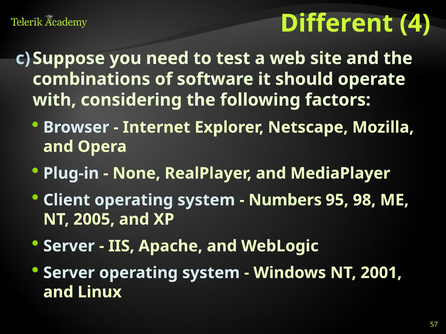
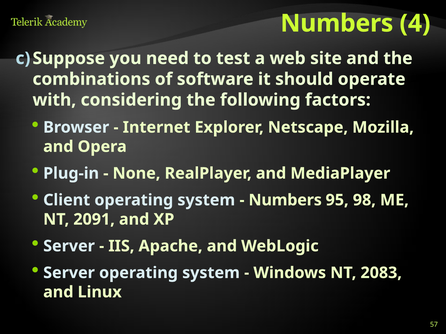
Different: Different -> Numbers (337, 23)
2005: 2005 -> 2091 (94, 220)
2001: 2001 -> 2083 (381, 273)
